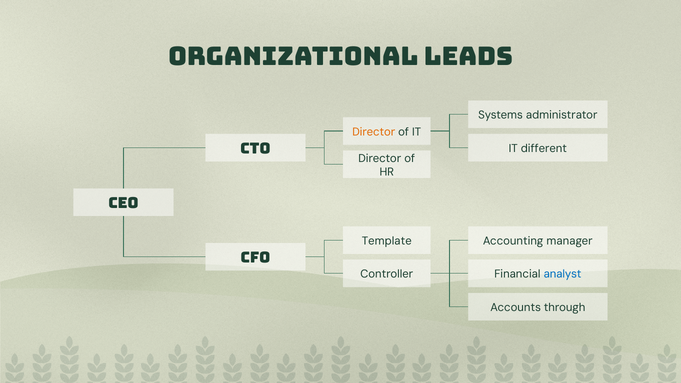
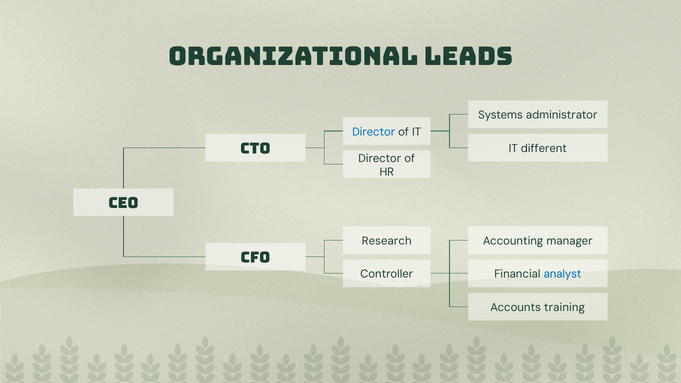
Director colour: orange -> blue (374, 132)
Template: Template -> Research (387, 241)
through: through -> training (565, 308)
